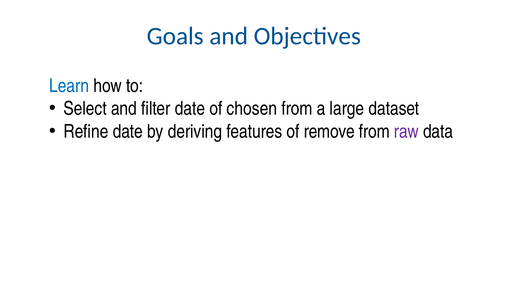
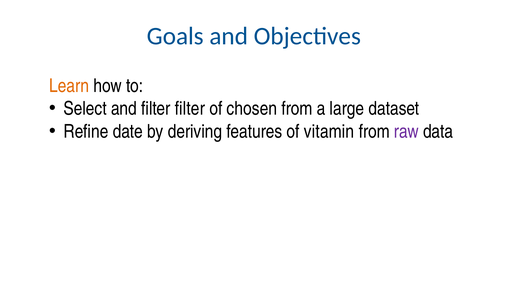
Learn colour: blue -> orange (69, 86)
filter date: date -> filter (190, 108)
remove: remove -> vitamin (329, 131)
